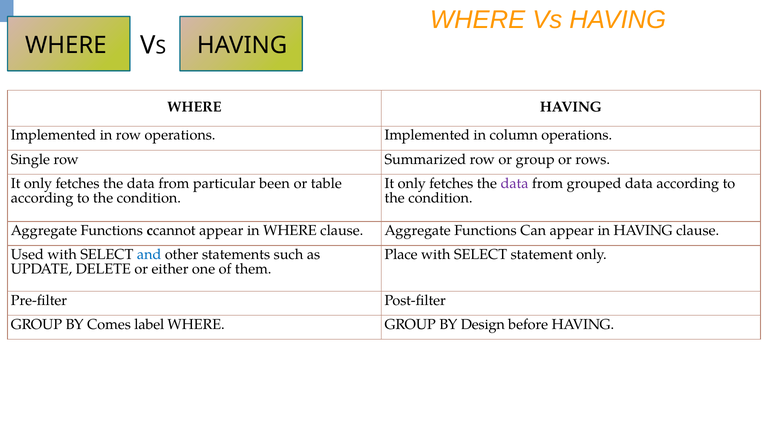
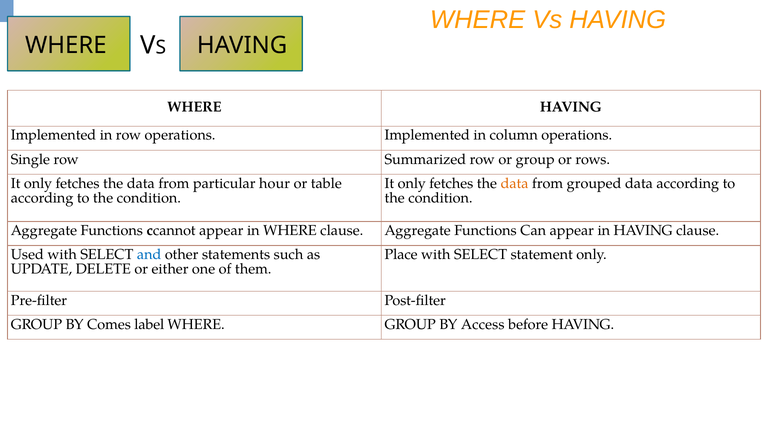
been: been -> hour (275, 183)
data colour: purple -> orange (515, 183)
Design: Design -> Access (483, 324)
